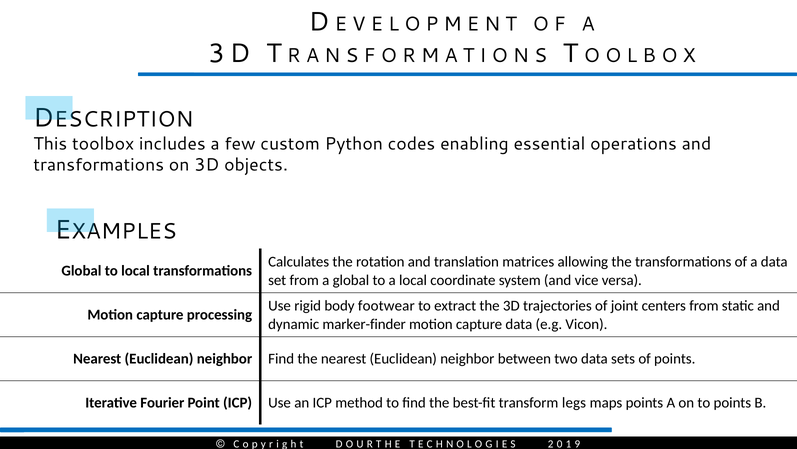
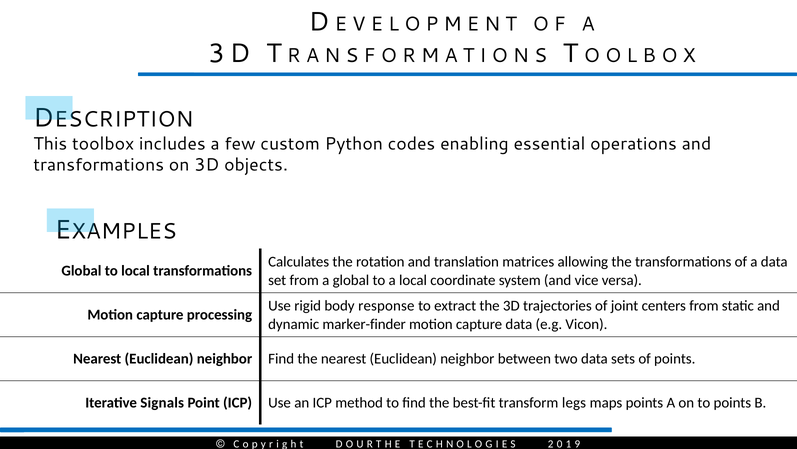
footwear: footwear -> response (386, 305)
Fourier: Fourier -> Signals (162, 402)
